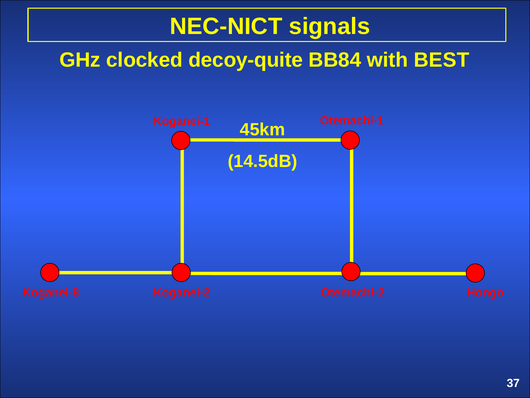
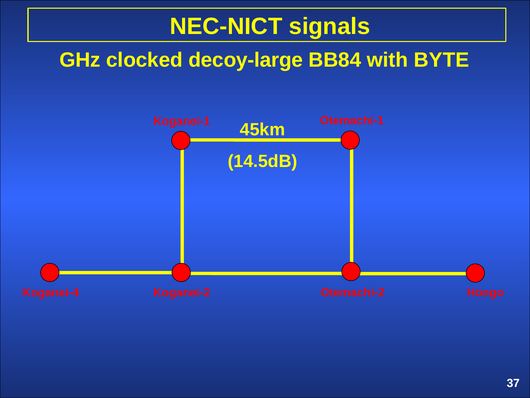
decoy-quite: decoy-quite -> decoy-large (246, 60)
BEST: BEST -> BYTE (442, 60)
Koganei-8: Koganei-8 -> Koganei-4 (51, 292)
